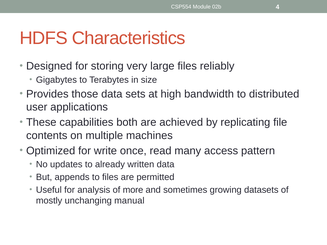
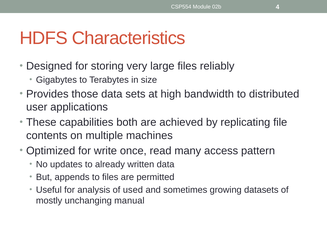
more: more -> used (133, 190)
